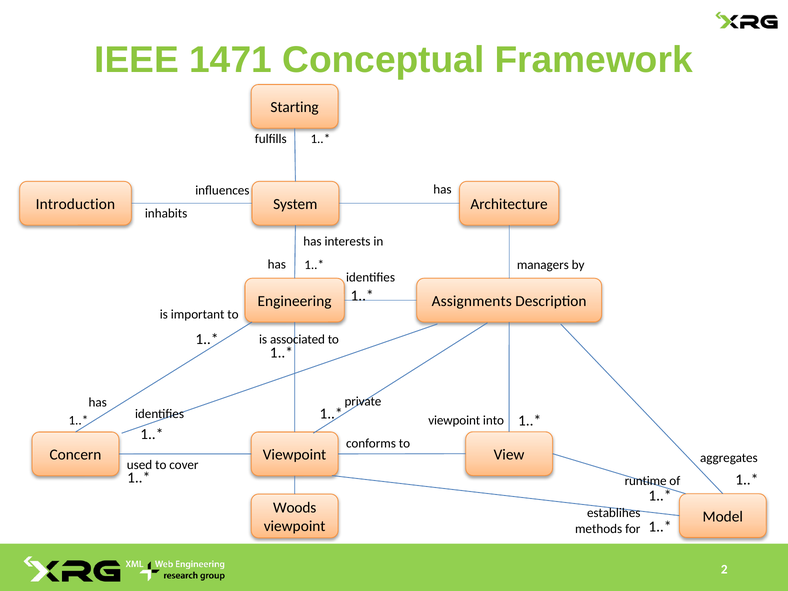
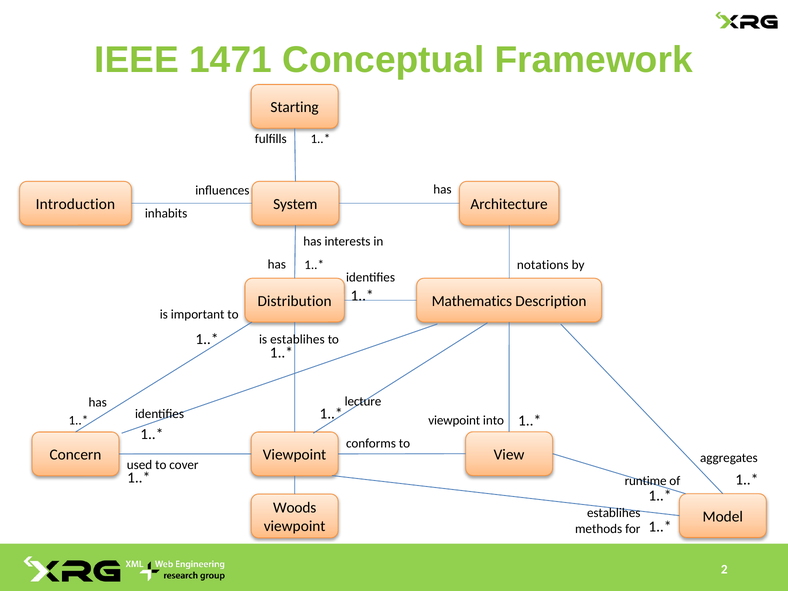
managers: managers -> notations (543, 265)
Engineering: Engineering -> Distribution (295, 301)
Assignments: Assignments -> Mathematics (472, 301)
is associated: associated -> establihes (297, 339)
private: private -> lecture (363, 401)
